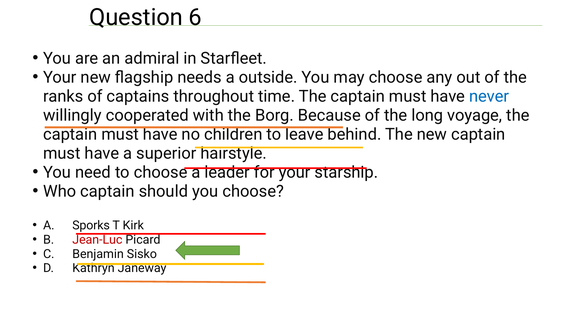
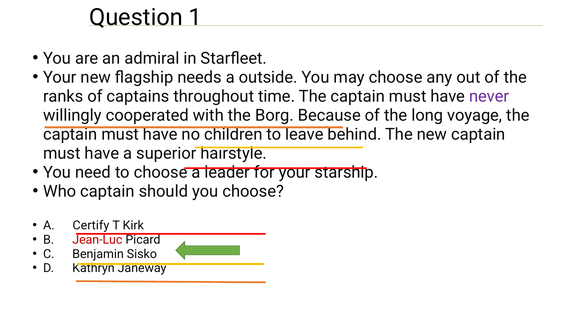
6: 6 -> 1 (195, 18)
never colour: blue -> purple (489, 96)
Sporks: Sporks -> Certify (91, 226)
